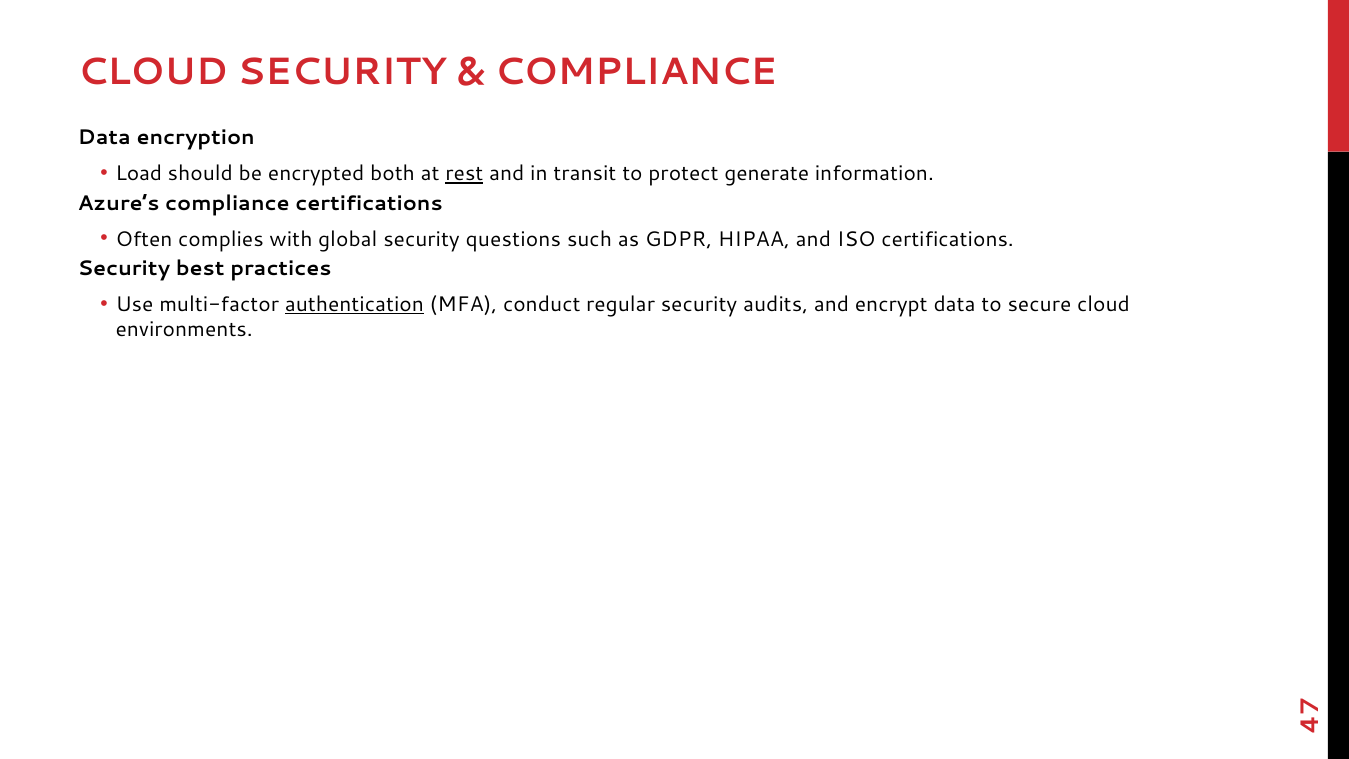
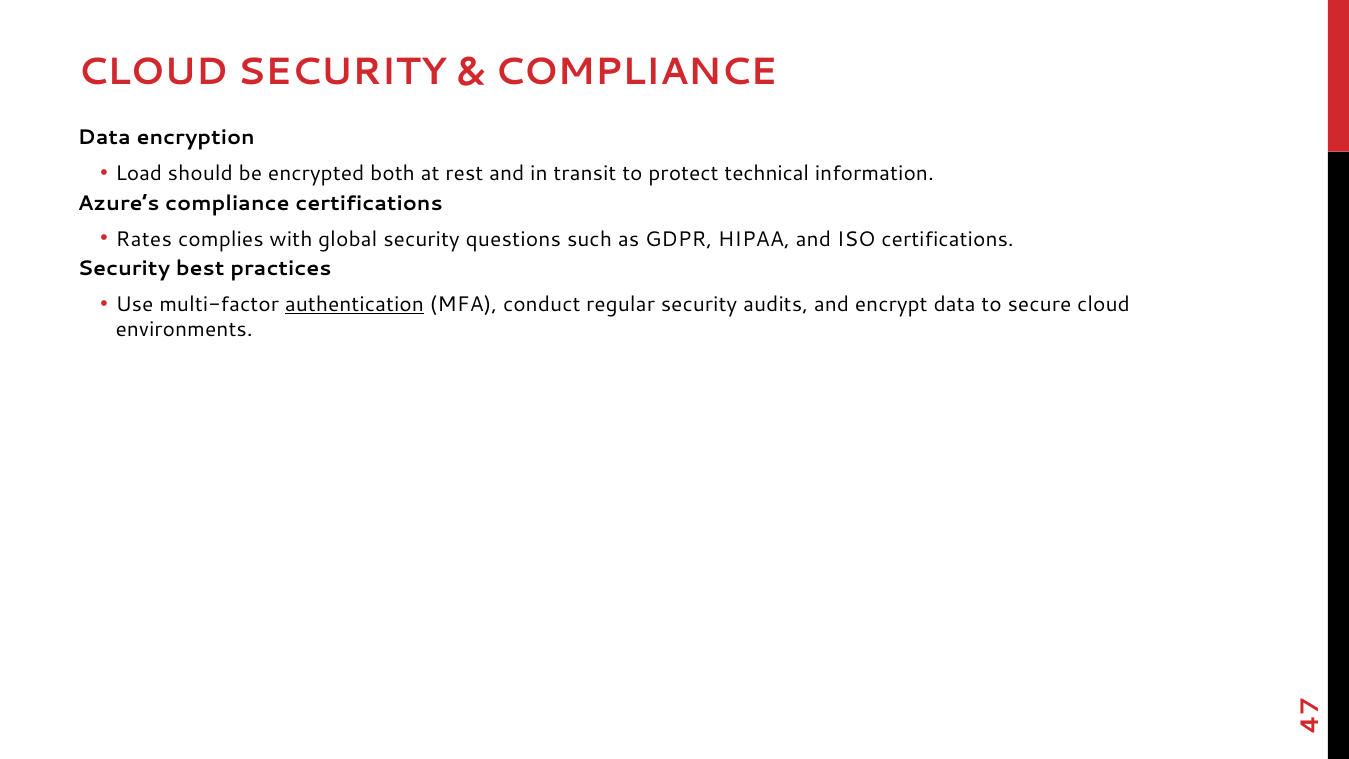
rest underline: present -> none (464, 174)
generate: generate -> technical (767, 174)
Often: Often -> Rates (144, 239)
